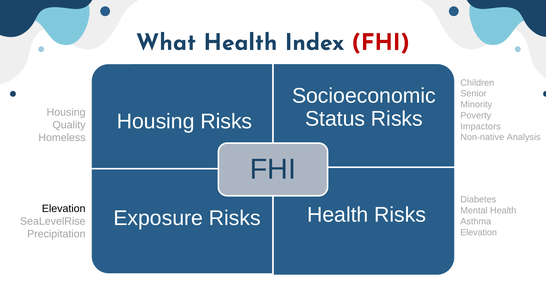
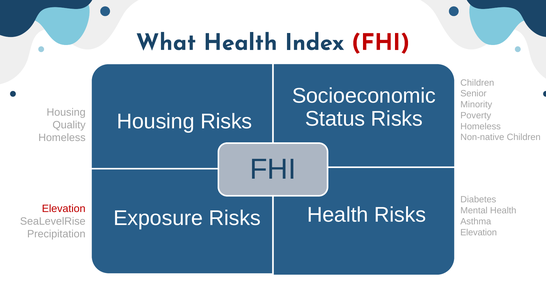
Impactors: Impactors -> Homeless (481, 126)
Non-native Analysis: Analysis -> Children (524, 137)
Elevation colour: black -> red (64, 209)
